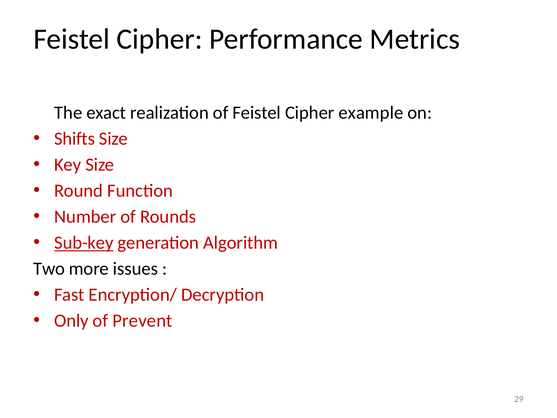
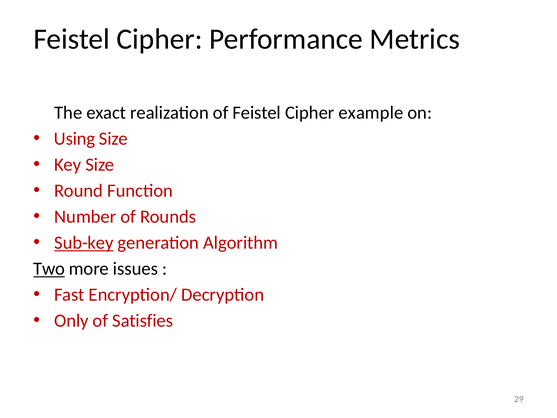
Shifts: Shifts -> Using (75, 139)
Two underline: none -> present (49, 269)
Prevent: Prevent -> Satisfies (143, 321)
